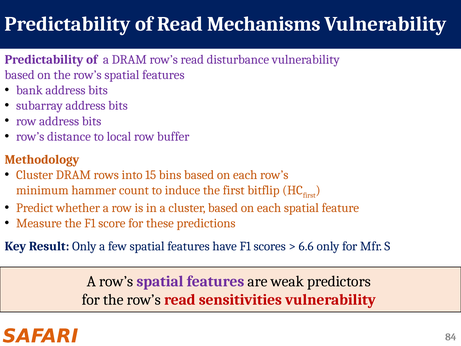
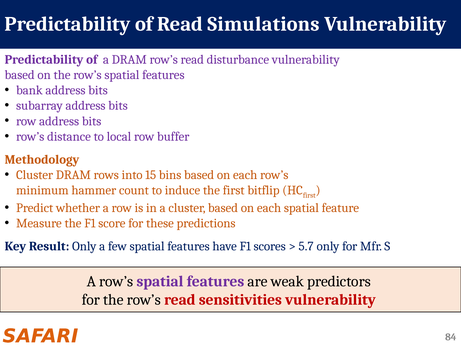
Mechanisms: Mechanisms -> Simulations (264, 24)
6.6: 6.6 -> 5.7 (306, 246)
